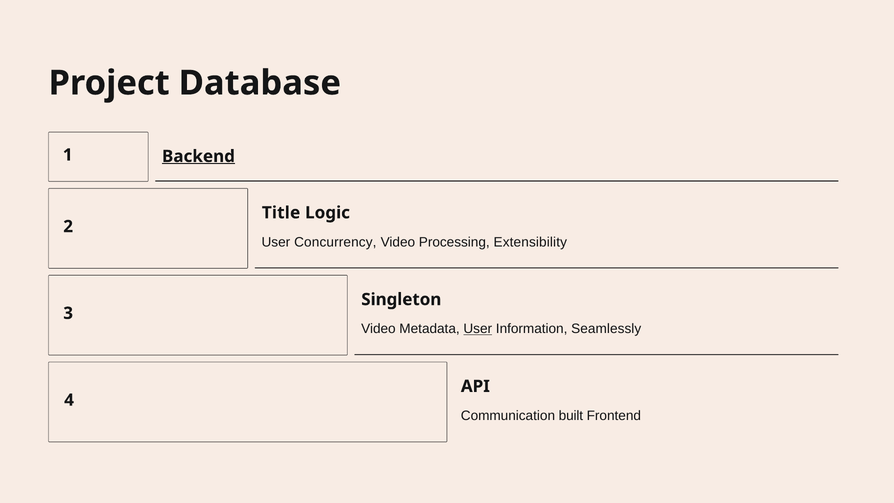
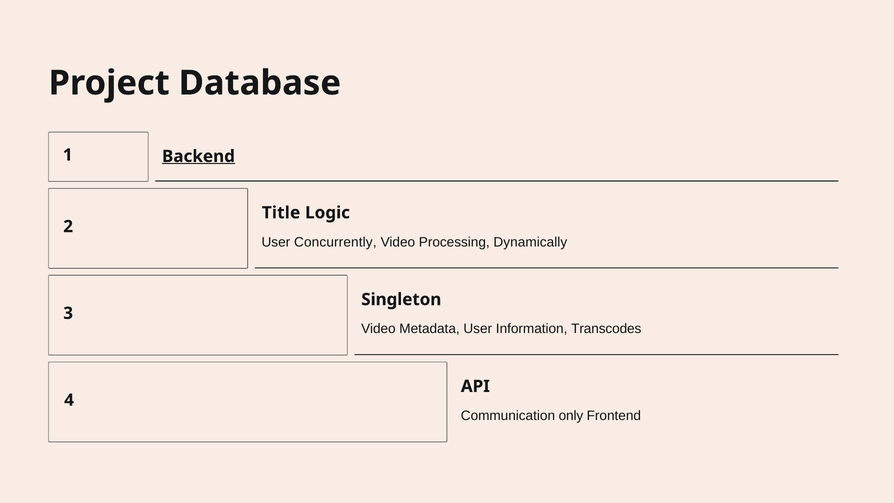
Concurrency: Concurrency -> Concurrently (335, 242)
Extensibility: Extensibility -> Dynamically (530, 242)
User underline: present -> none (478, 329)
Seamlessly: Seamlessly -> Transcodes (606, 329)
built: built -> only (571, 416)
